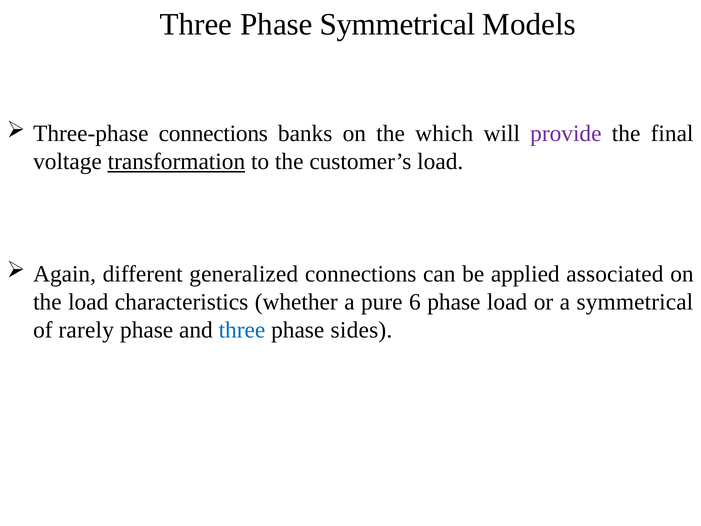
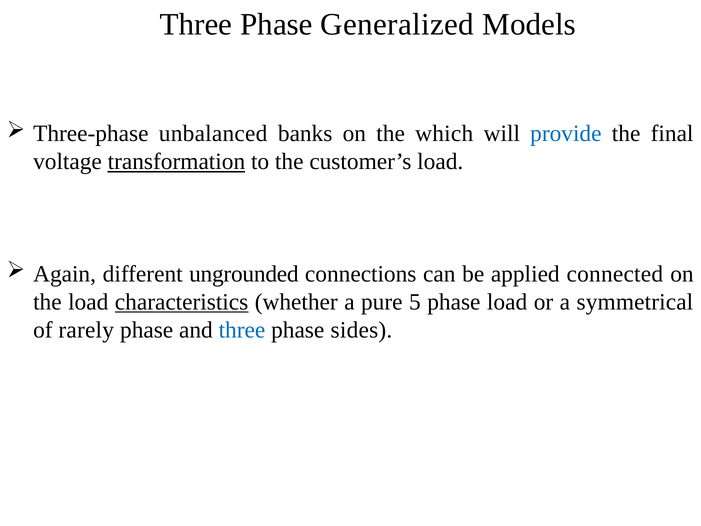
Phase Symmetrical: Symmetrical -> Generalized (397, 24)
Three-phase connections: connections -> unbalanced (213, 134)
provide colour: purple -> blue (566, 134)
generalized: generalized -> ungrounded (244, 274)
associated: associated -> connected (615, 274)
characteristics underline: none -> present (182, 302)
6: 6 -> 5 (415, 302)
